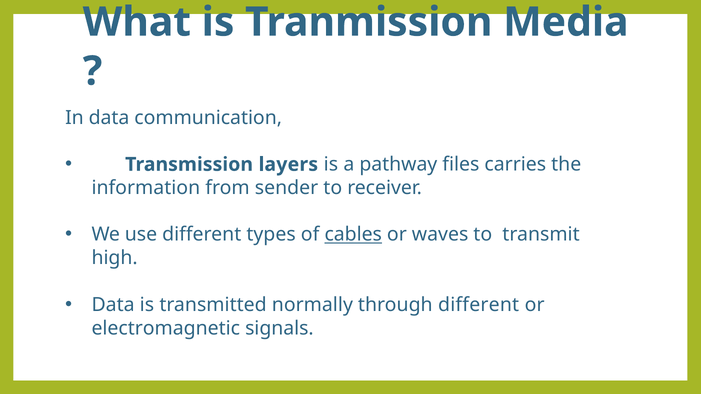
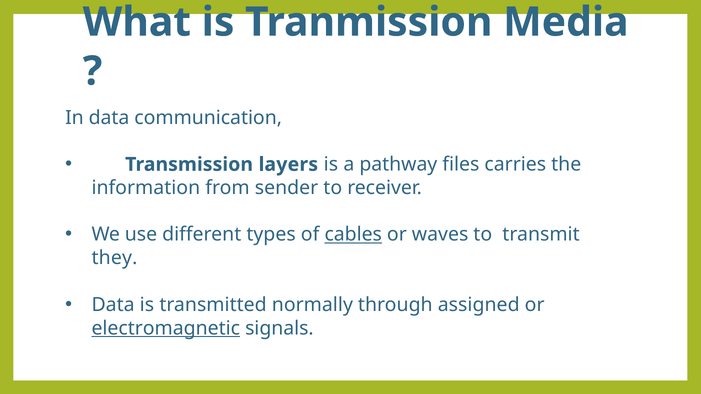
high: high -> they (114, 258)
through different: different -> assigned (479, 305)
electromagnetic underline: none -> present (166, 328)
